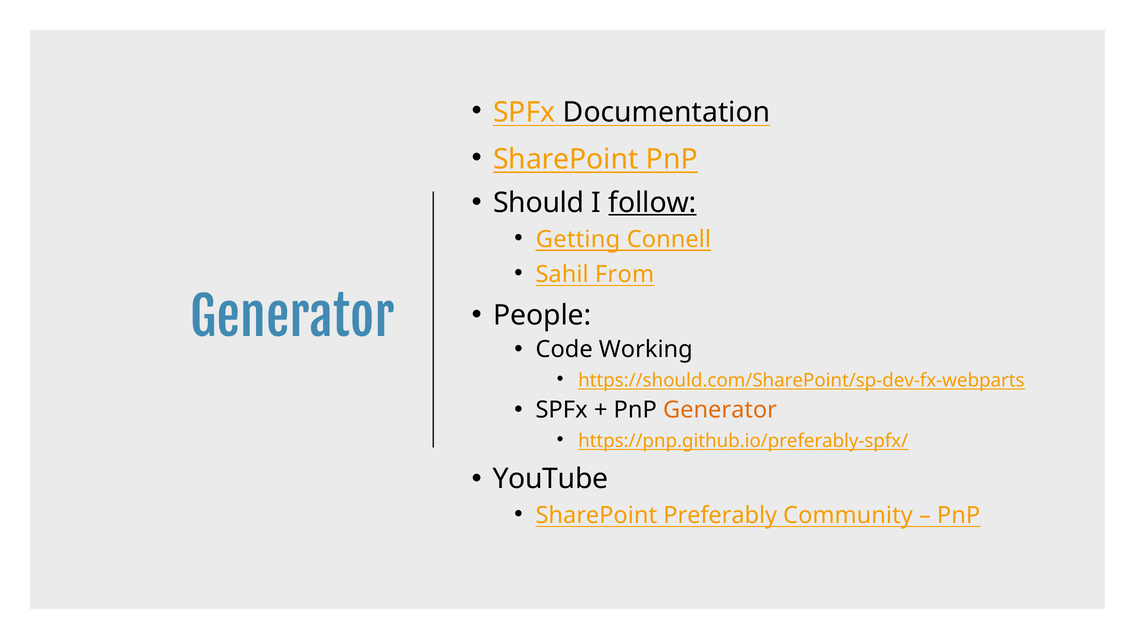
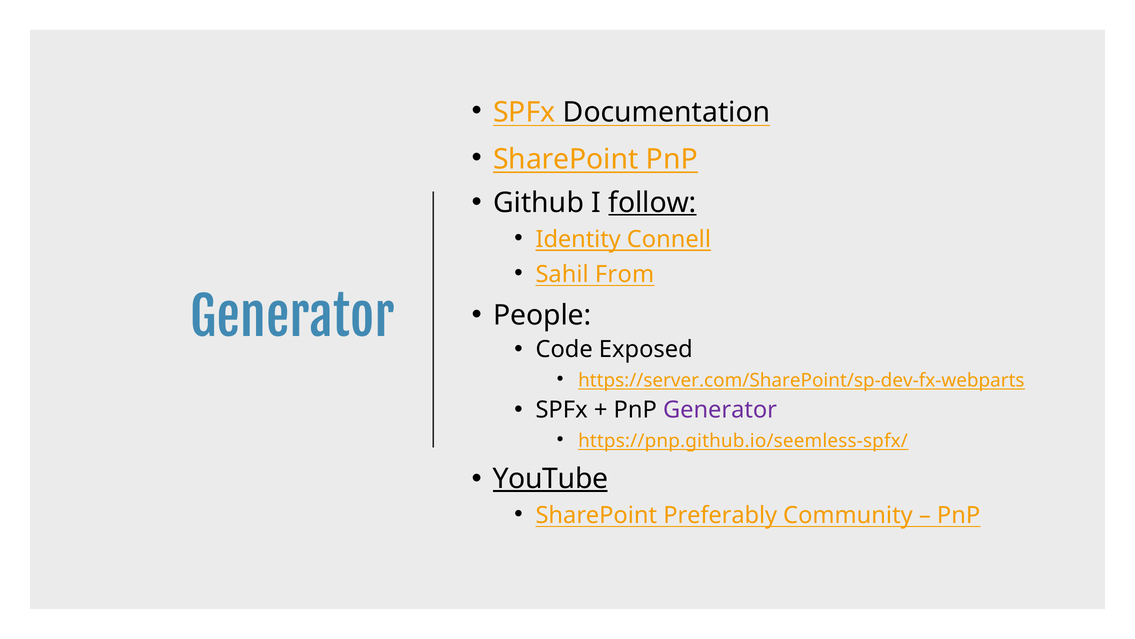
Should: Should -> Github (539, 202)
Getting: Getting -> Identity (578, 239)
Working: Working -> Exposed (646, 349)
https://should.com/SharePoint/sp-dev-fx-webparts: https://should.com/SharePoint/sp-dev-fx-webparts -> https://server.com/SharePoint/sp-dev-fx-webparts (801, 380)
Generator colour: orange -> purple (720, 409)
https://pnp.github.io/preferably-spfx/: https://pnp.github.io/preferably-spfx/ -> https://pnp.github.io/seemless-spfx/ (743, 441)
YouTube underline: none -> present (550, 478)
